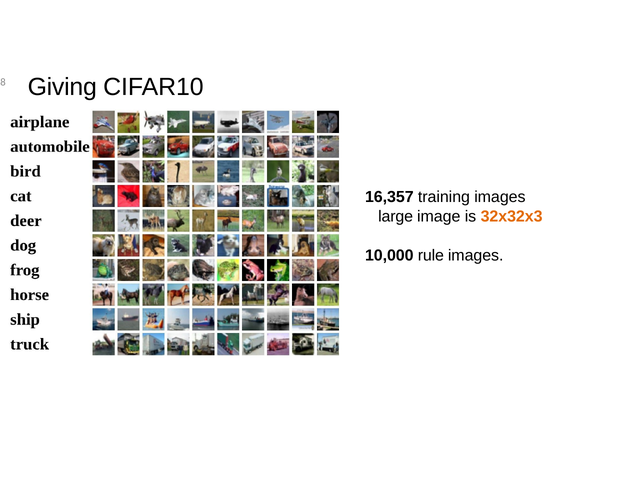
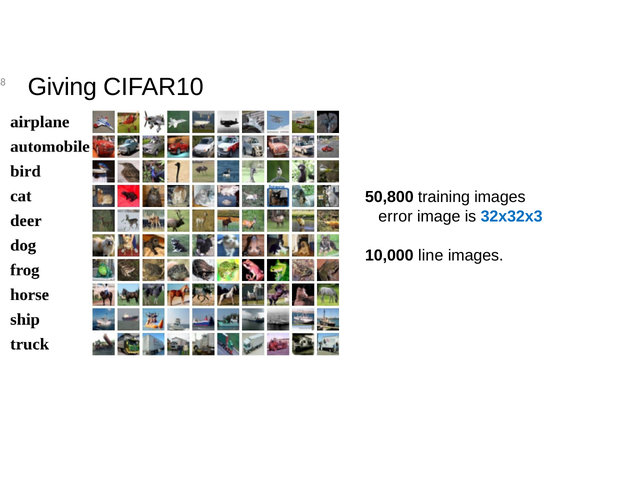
16,357: 16,357 -> 50,800 (389, 197)
large: large -> error (395, 216)
32x32x3 colour: orange -> blue (512, 216)
rule: rule -> line (431, 256)
